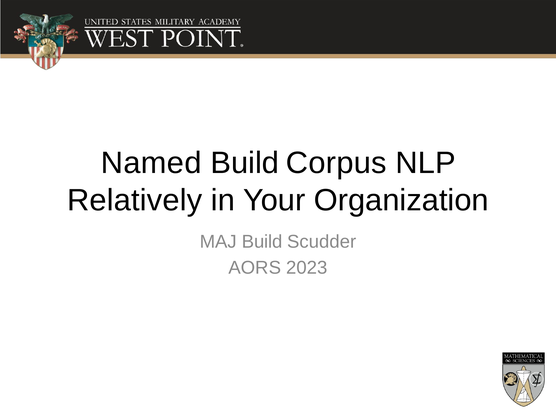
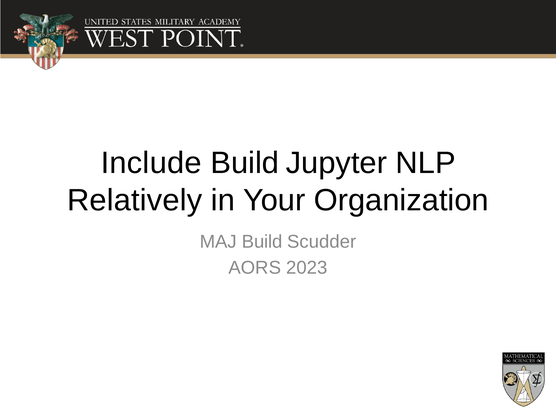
Named: Named -> Include (151, 163)
Corpus: Corpus -> Jupyter (336, 163)
